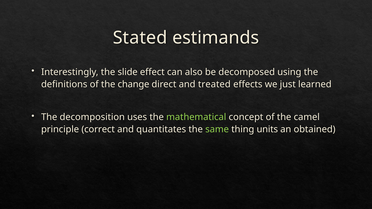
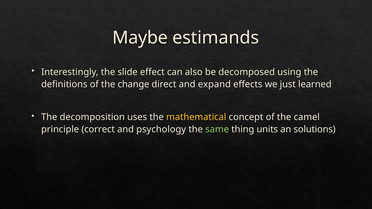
Stated: Stated -> Maybe (140, 38)
treated: treated -> expand (214, 84)
mathematical colour: light green -> yellow (196, 117)
quantitates: quantitates -> psychology (161, 130)
obtained: obtained -> solutions (315, 130)
